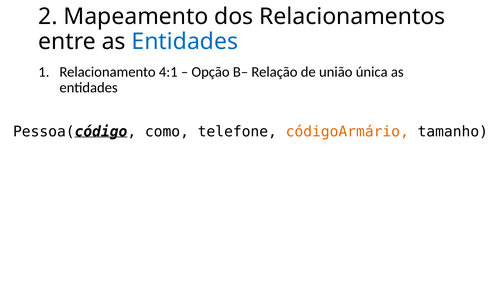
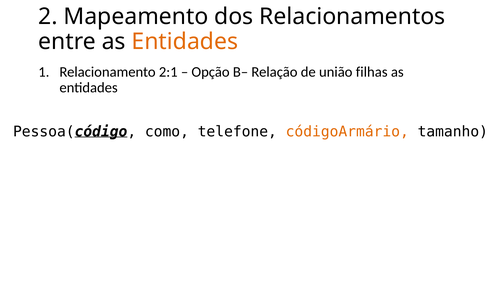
Entidades colour: blue -> orange (185, 41)
4:1: 4:1 -> 2:1 (168, 72)
única: única -> filhas (372, 72)
